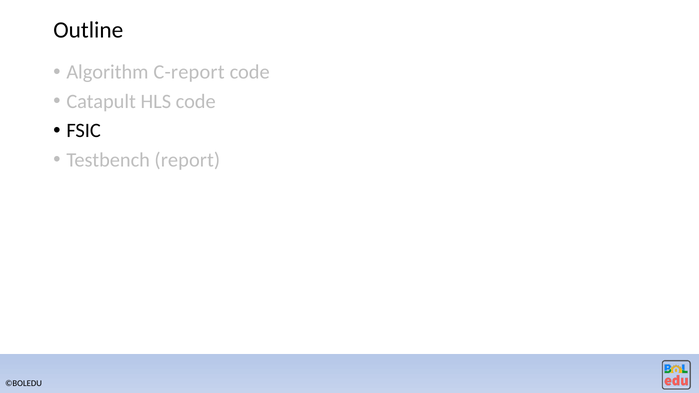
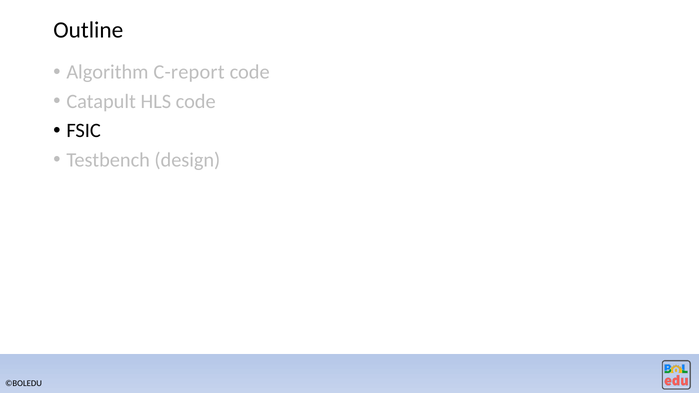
report: report -> design (187, 160)
